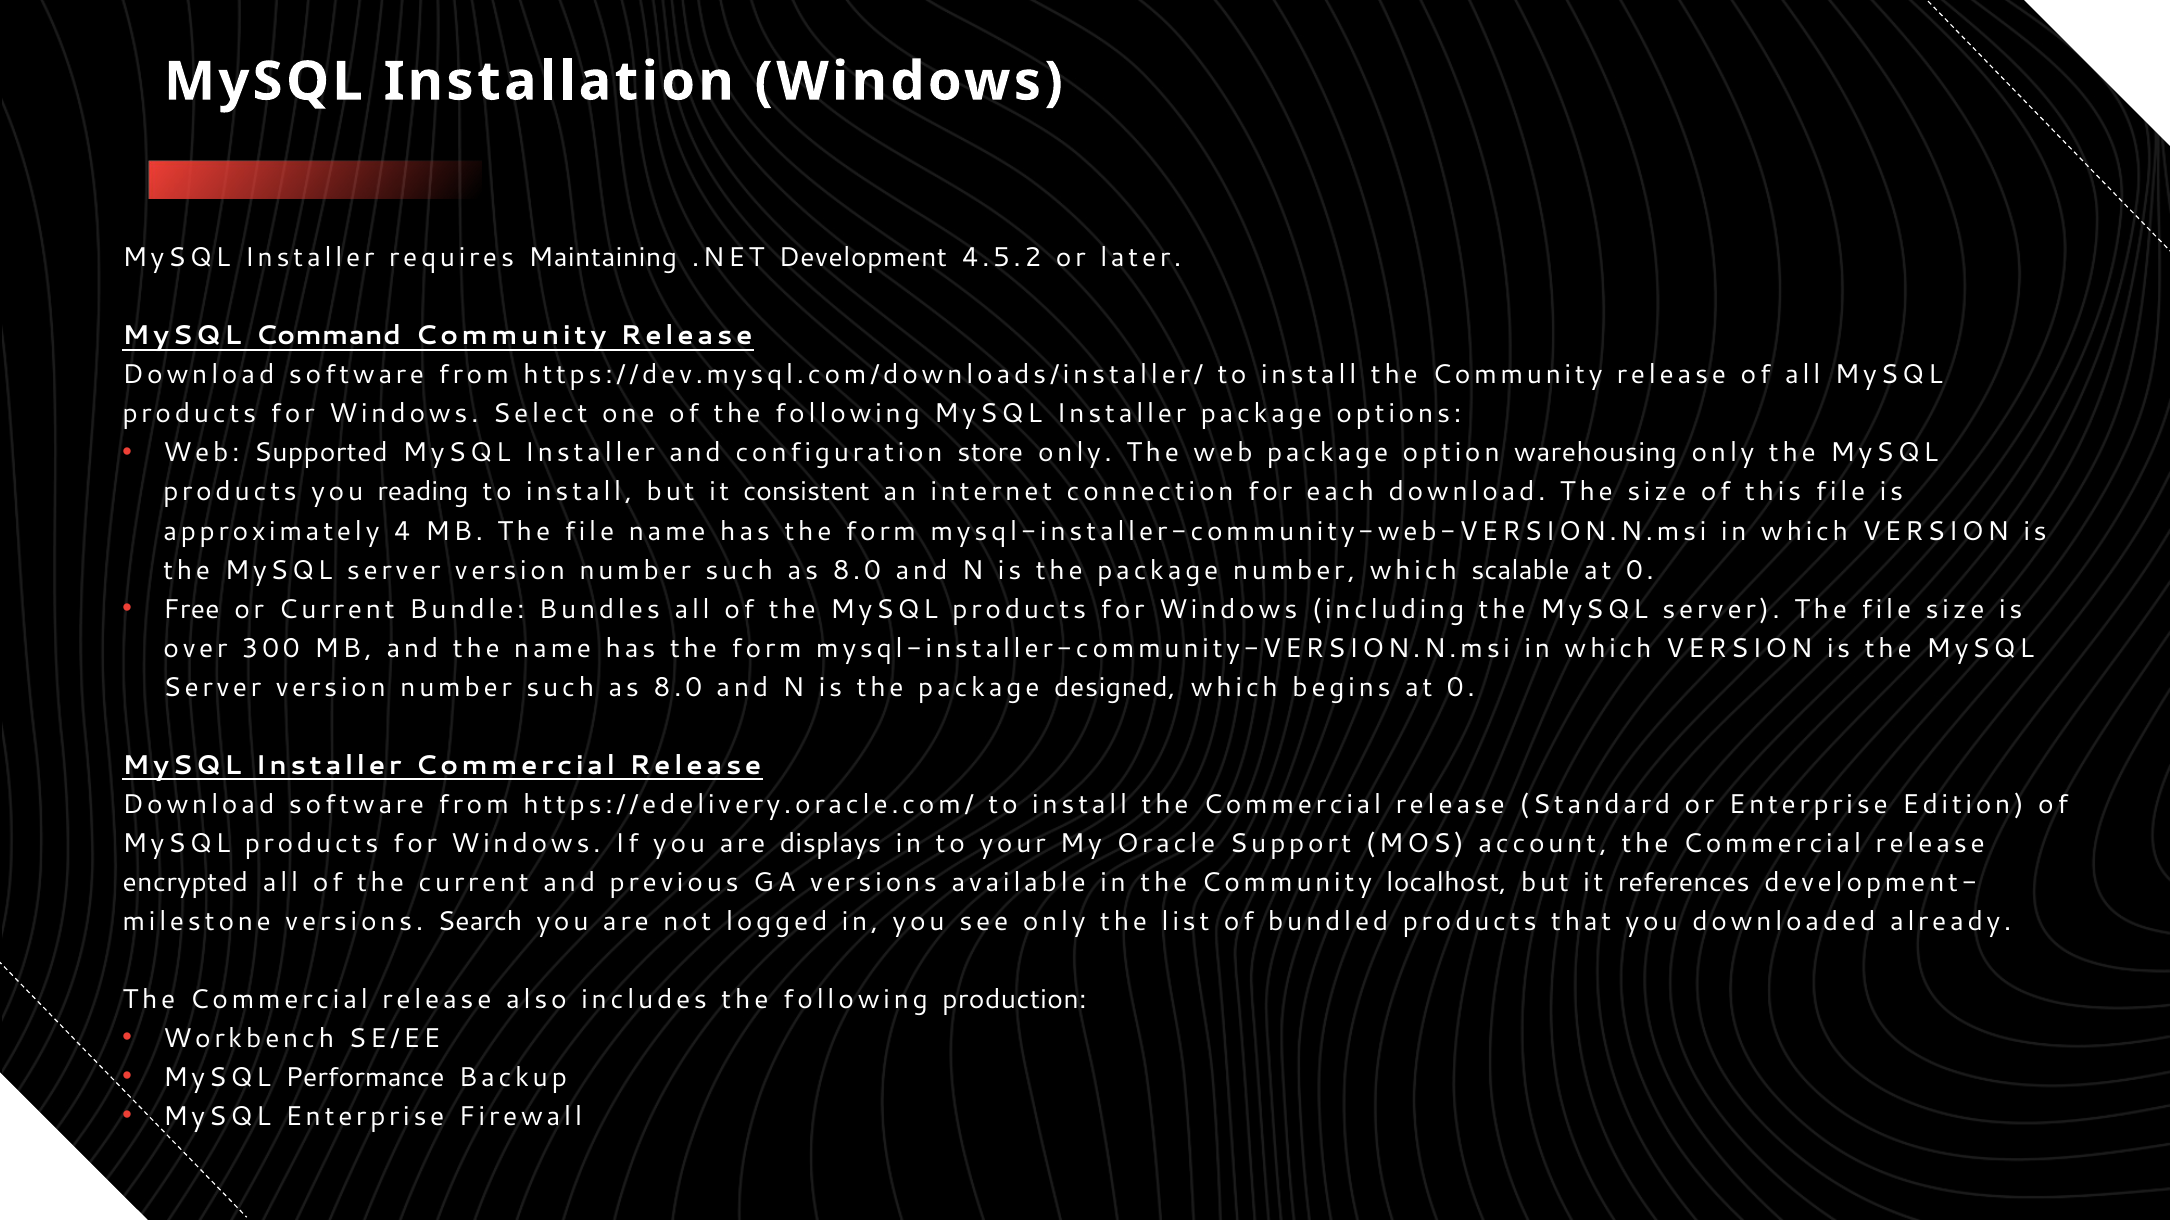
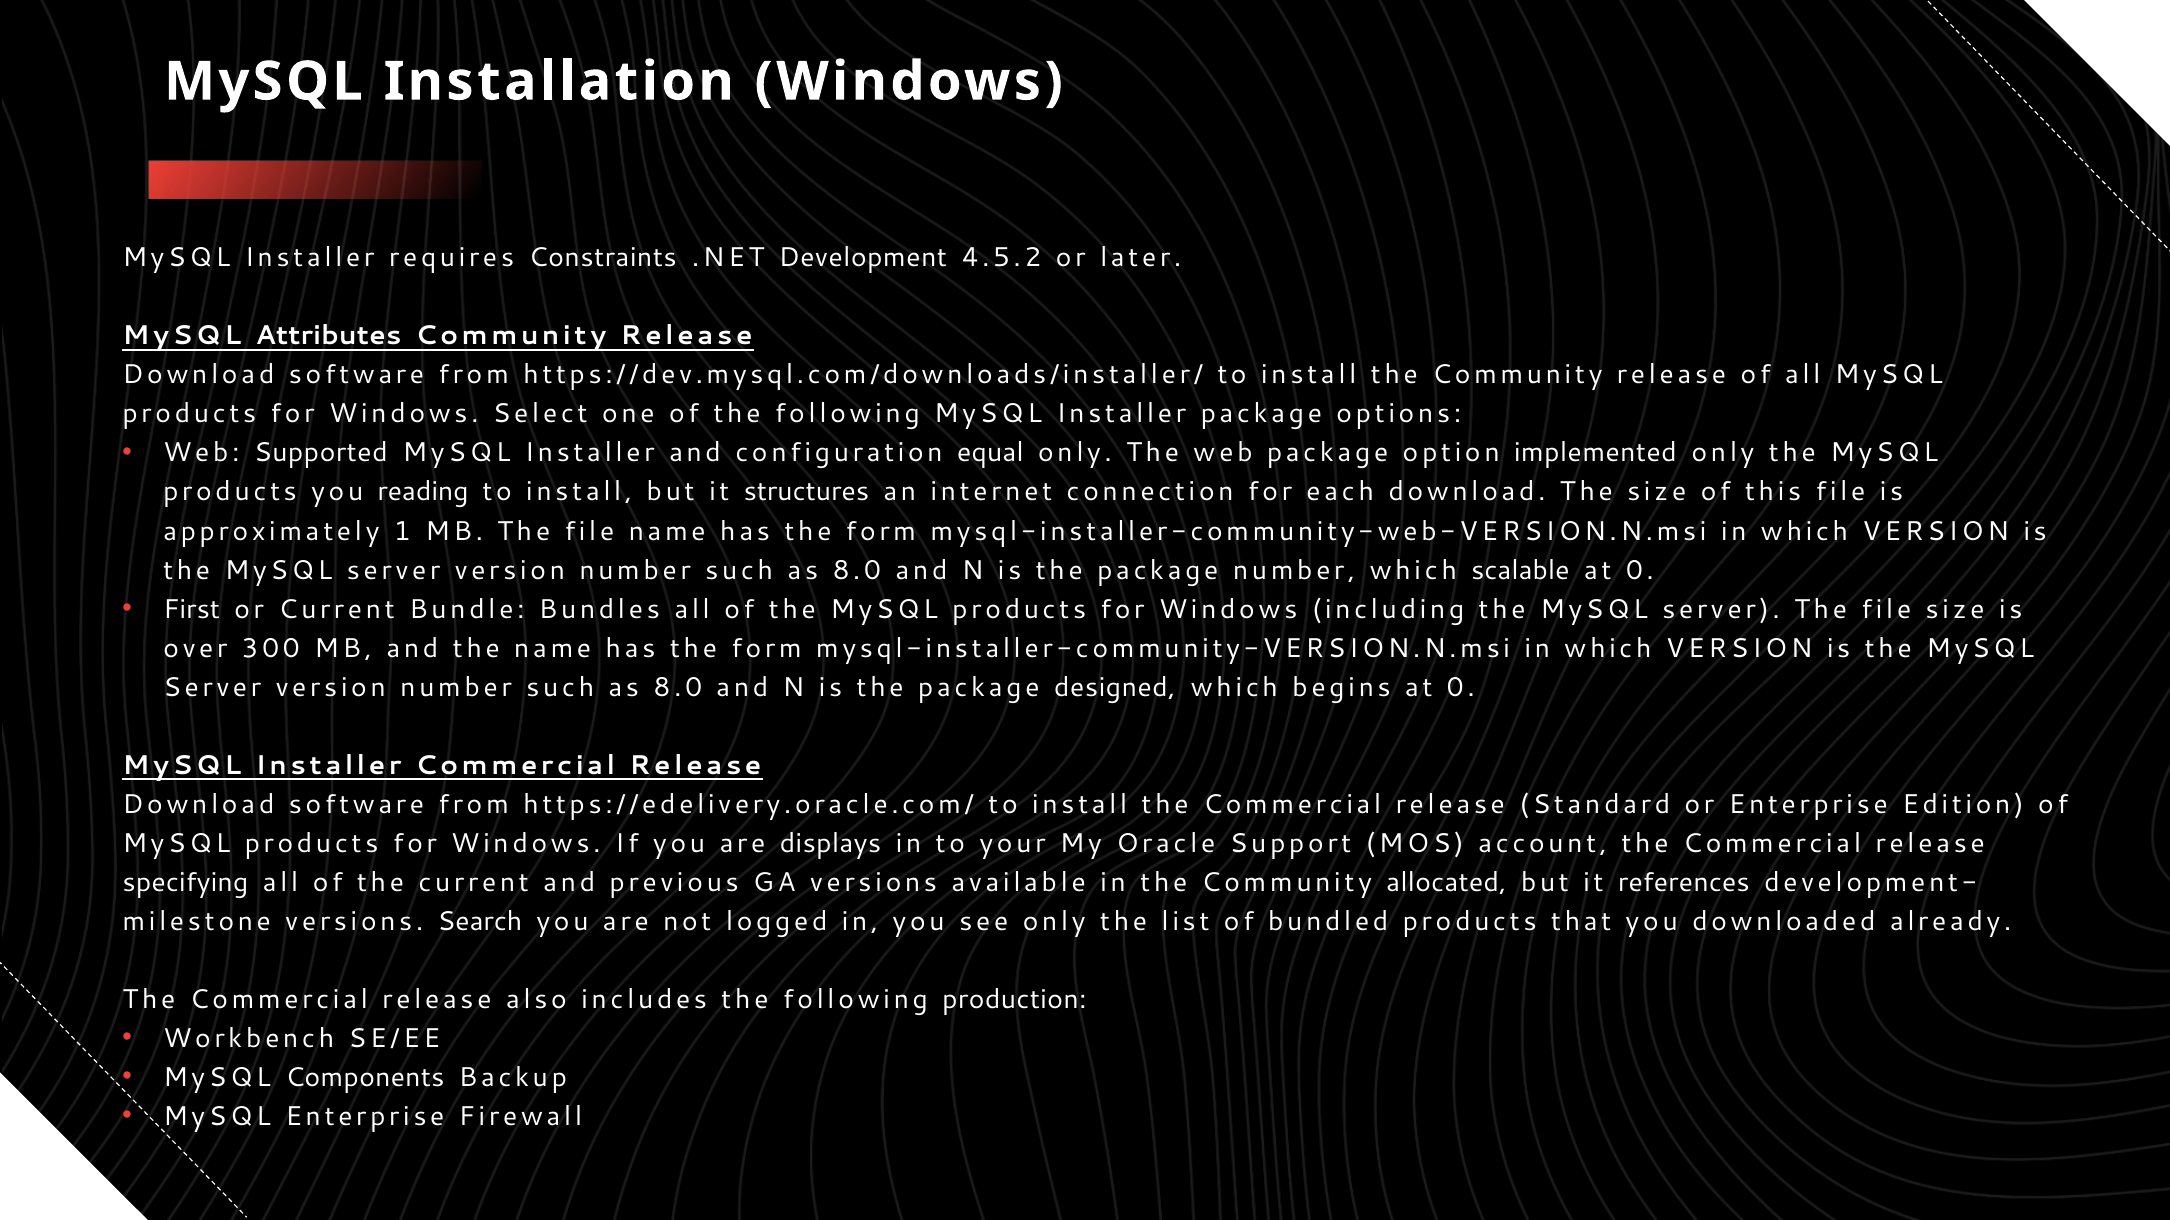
Maintaining: Maintaining -> Constraints (603, 258)
Command: Command -> Attributes (328, 336)
store: store -> equal (990, 453)
warehousing: warehousing -> implemented (1595, 453)
consistent: consistent -> structures (806, 492)
4: 4 -> 1 (402, 531)
Free: Free -> First (192, 609)
encrypted: encrypted -> specifying (185, 883)
localhost: localhost -> allocated (1446, 883)
Performance: Performance -> Components (365, 1078)
